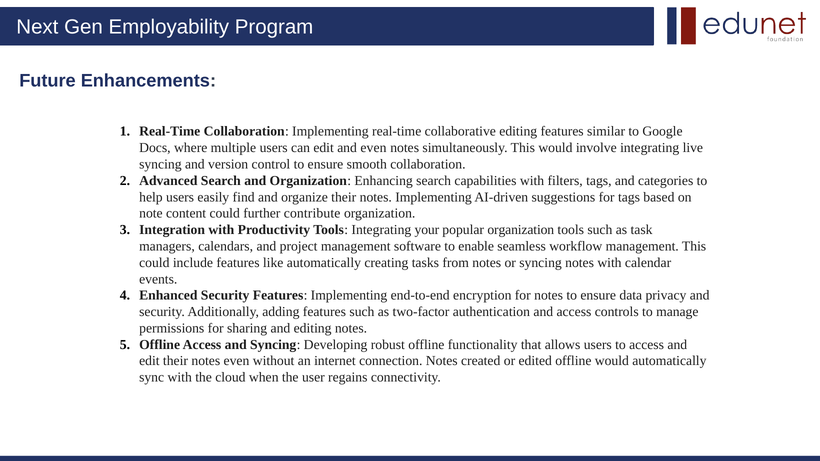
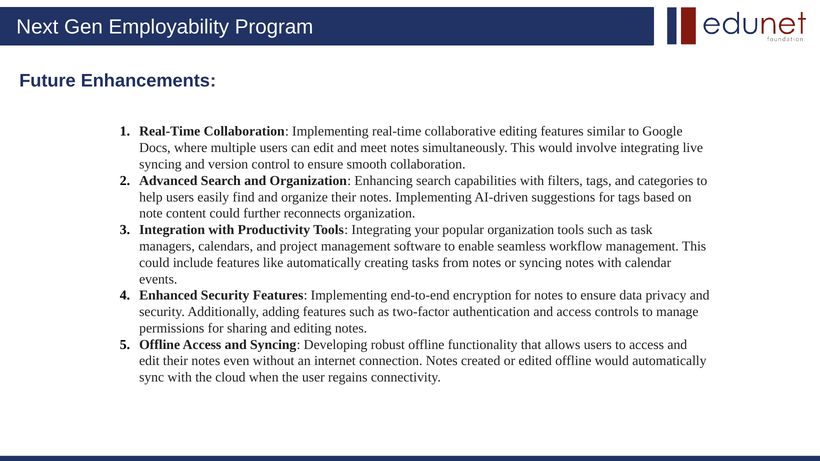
and even: even -> meet (374, 148)
contribute: contribute -> reconnects (312, 214)
